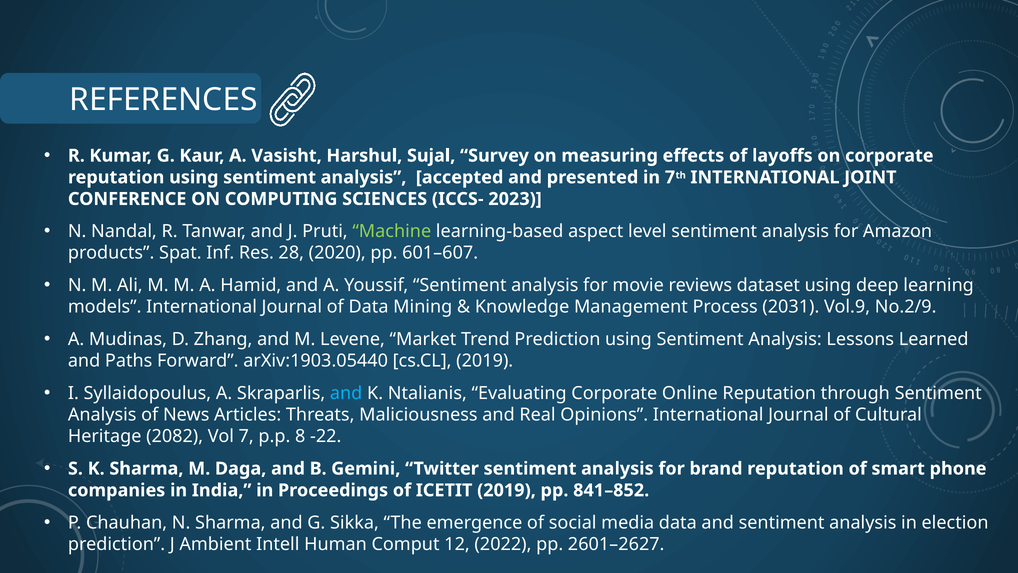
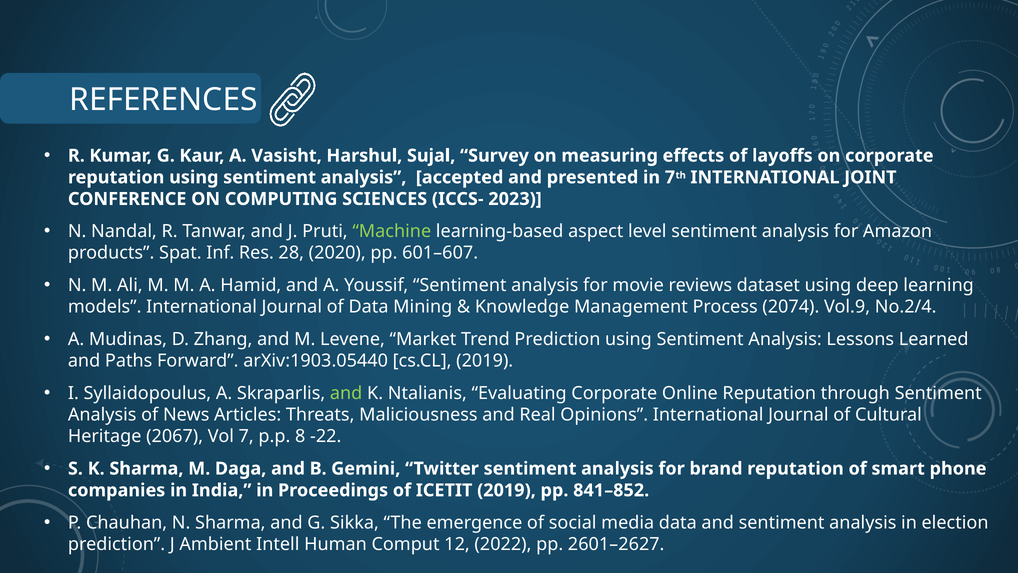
2031: 2031 -> 2074 (791, 307)
No.2/9: No.2/9 -> No.2/4 (906, 307)
and colour: light blue -> light green (346, 393)
2082: 2082 -> 2067 (175, 436)
